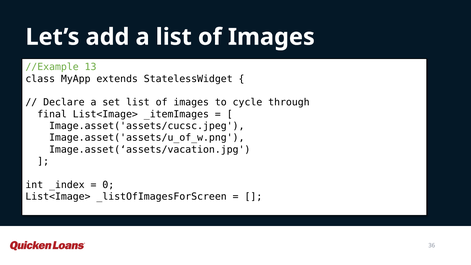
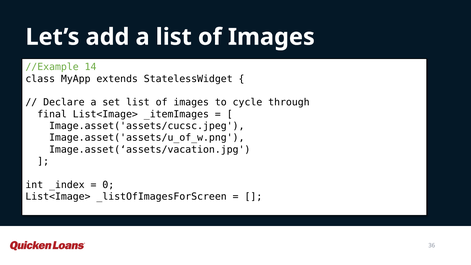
13: 13 -> 14 (91, 67)
